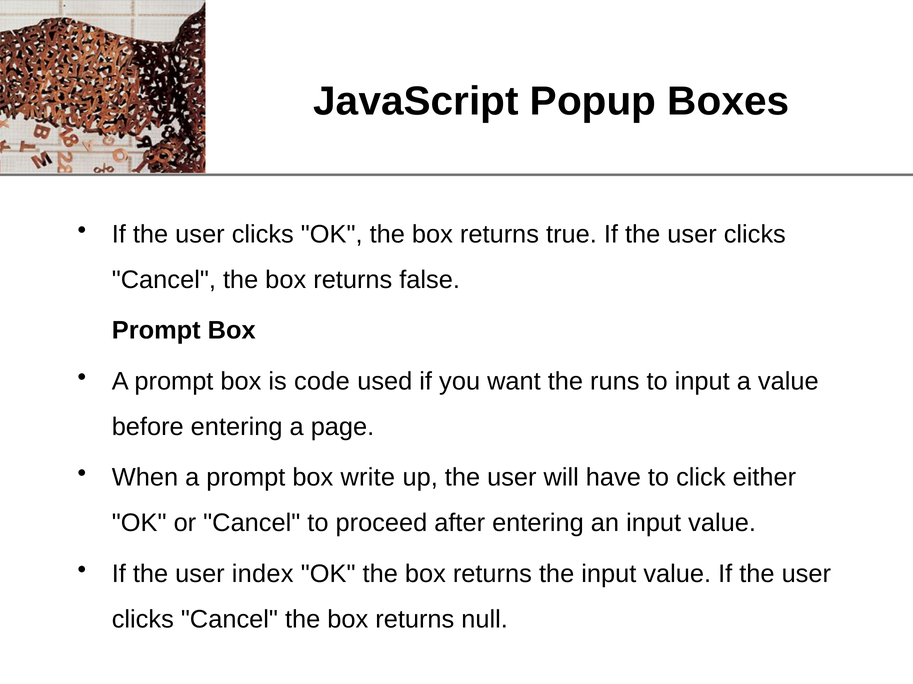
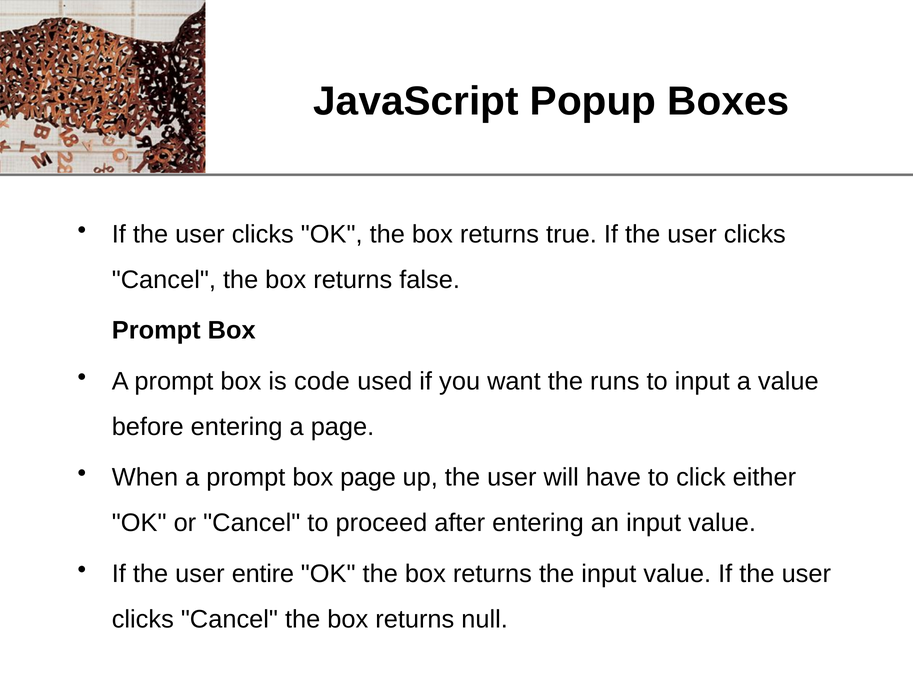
box write: write -> page (368, 478)
index: index -> entire (263, 574)
